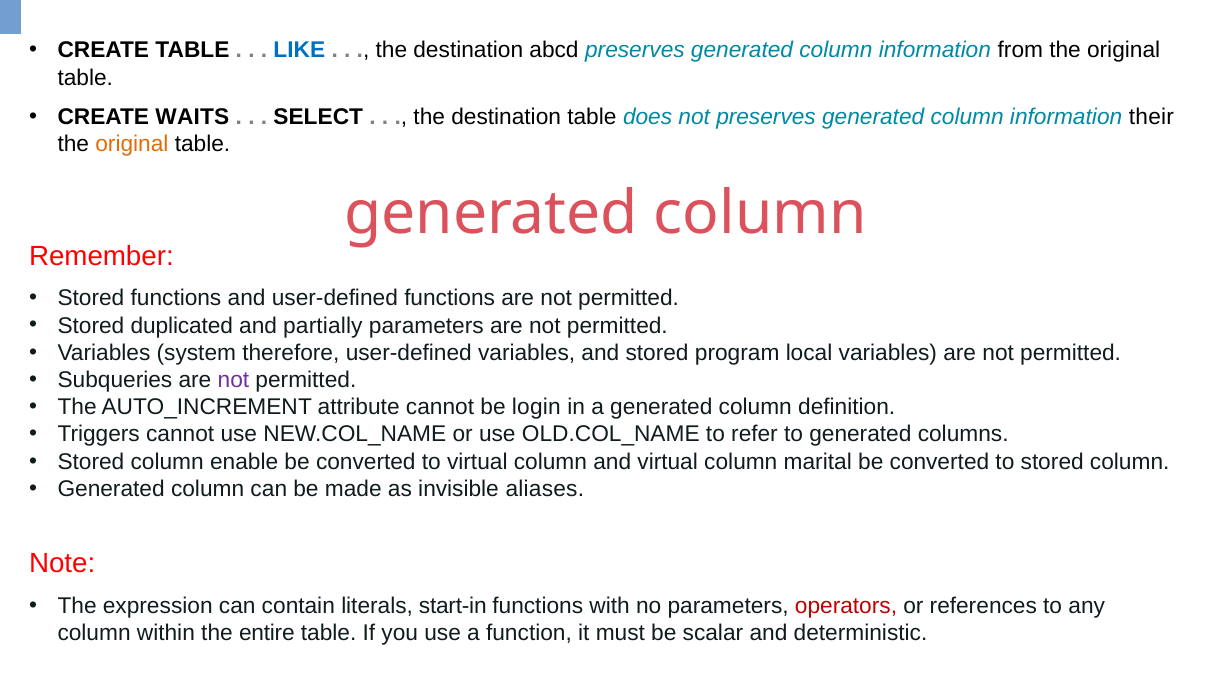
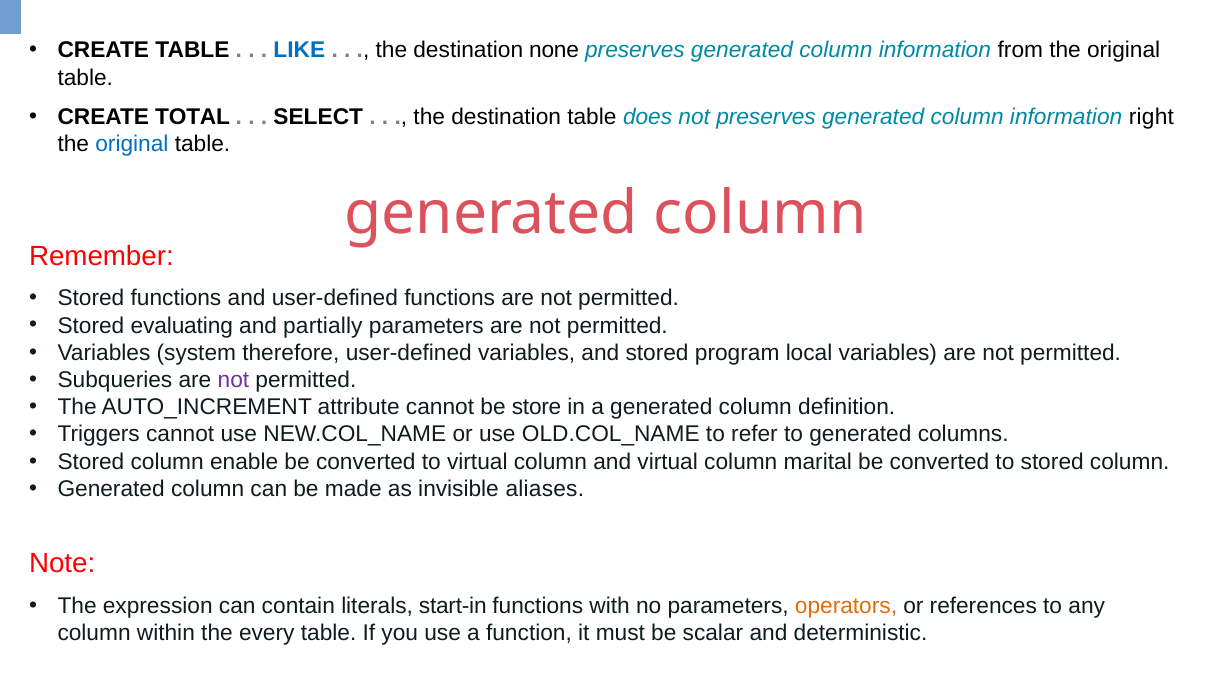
abcd: abcd -> none (554, 50)
WAITS: WAITS -> TOTAL (193, 117)
their: their -> right (1151, 117)
original colour: orange -> blue (132, 144)
duplicated: duplicated -> evaluating (182, 326)
login: login -> store (537, 407)
operators colour: red -> orange (846, 606)
entire: entire -> every (267, 633)
